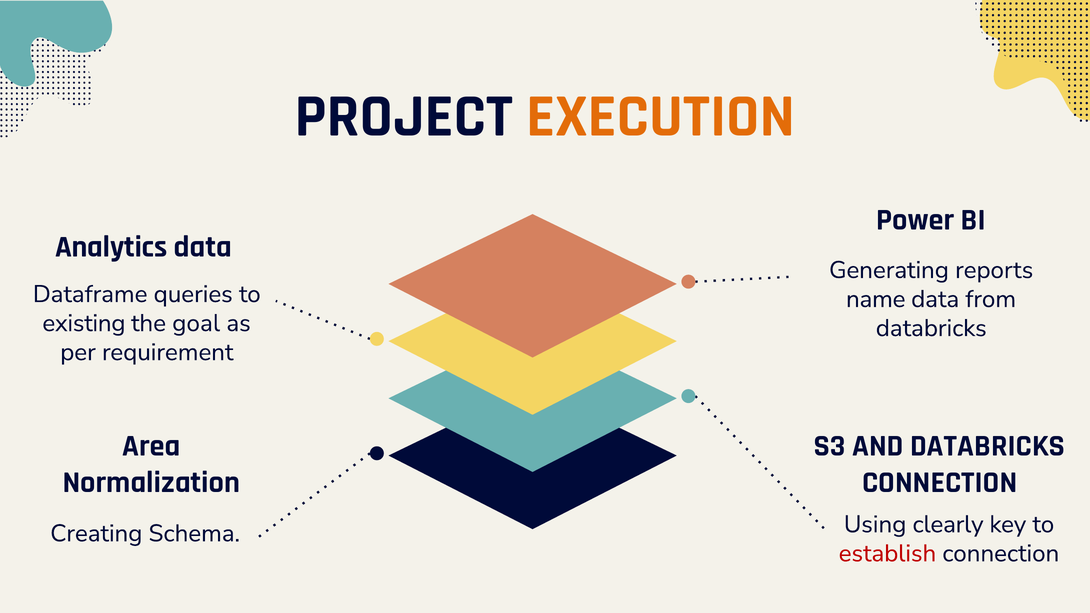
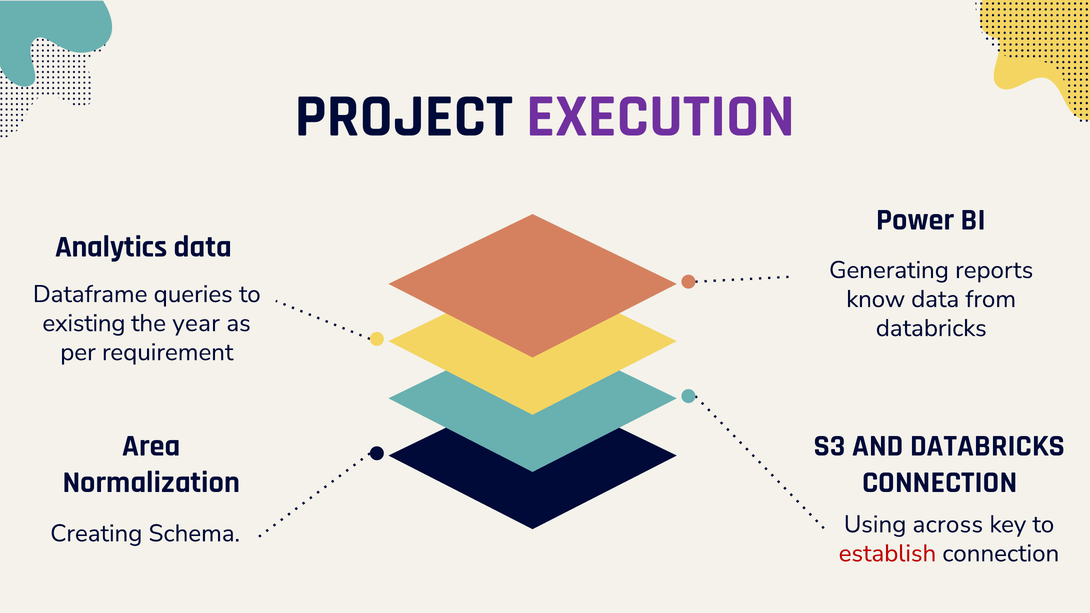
EXECUTION colour: orange -> purple (661, 116)
name: name -> know (876, 299)
goal: goal -> year (196, 323)
clearly: clearly -> across (948, 524)
